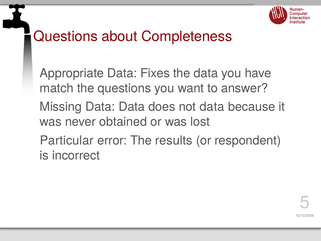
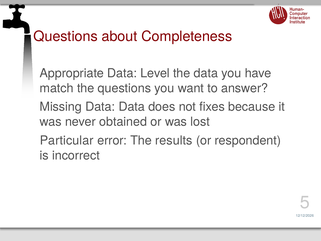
Fixes: Fixes -> Level (155, 73)
not data: data -> fixes (212, 107)
